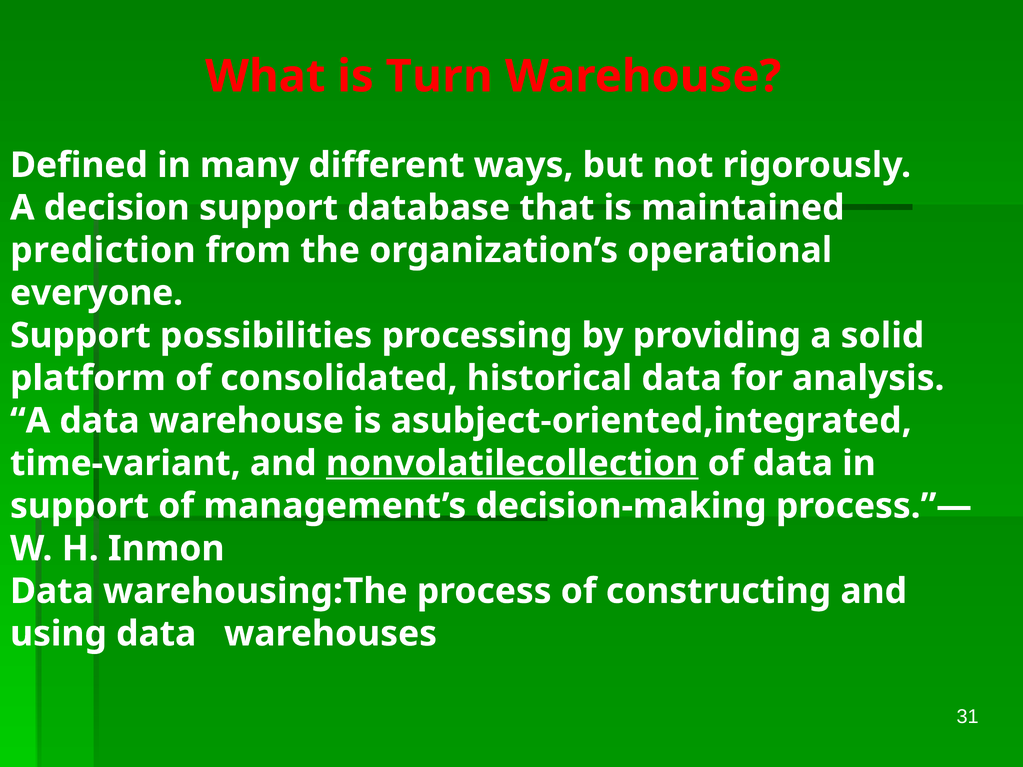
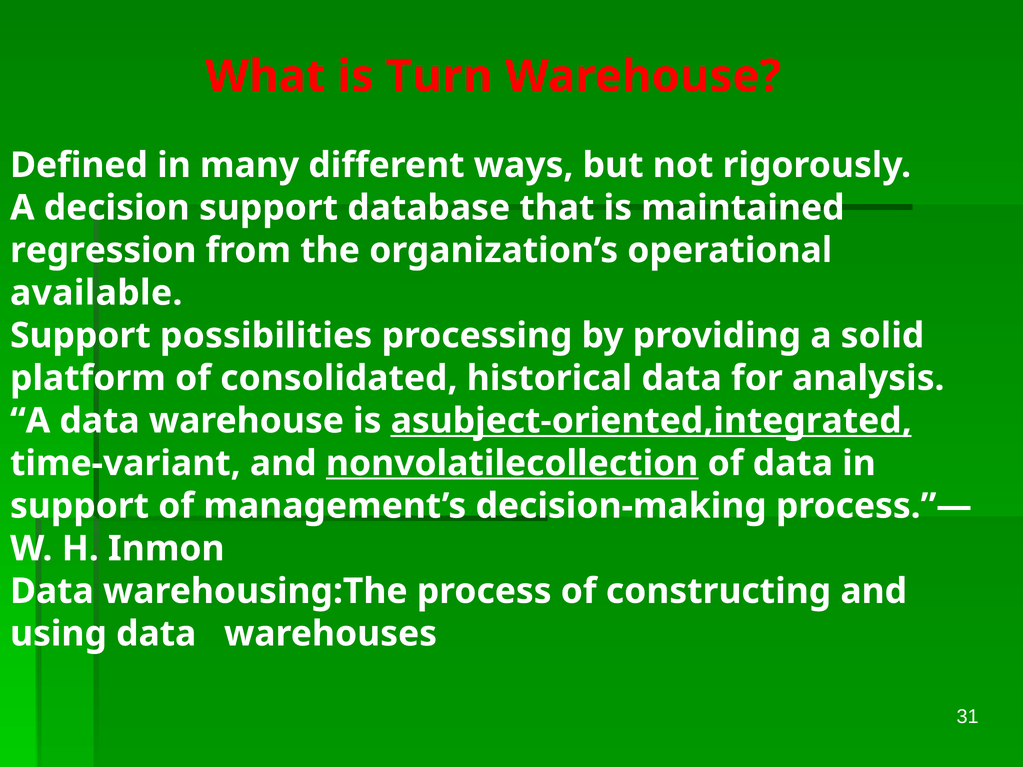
prediction: prediction -> regression (103, 250)
everyone: everyone -> available (96, 293)
asubject-oriented,integrated underline: none -> present (651, 421)
